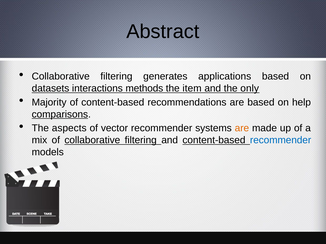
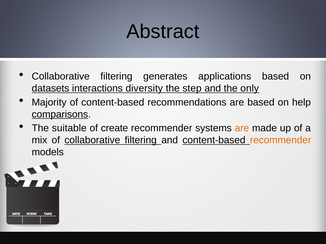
methods: methods -> diversity (144, 89)
item: item -> step (192, 89)
aspects: aspects -> suitable (69, 128)
vector: vector -> create (115, 128)
recommender colour: blue -> orange (281, 140)
